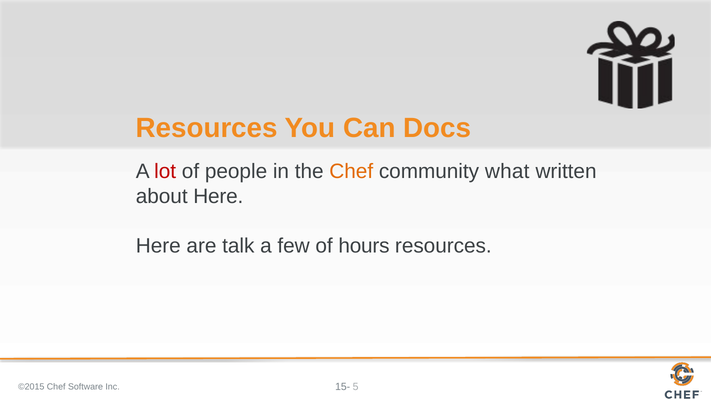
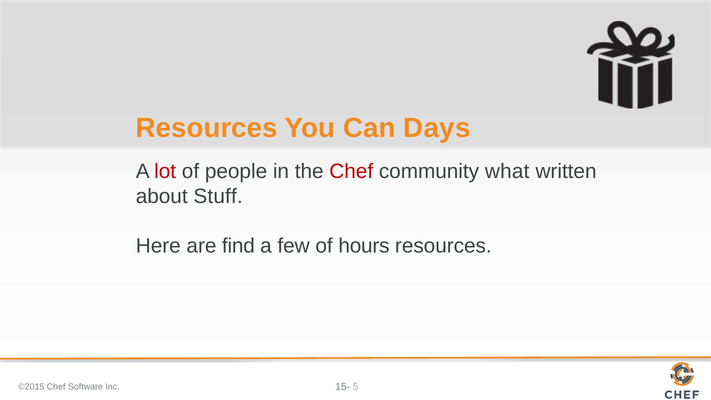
Docs: Docs -> Days (437, 128)
Chef colour: orange -> red (351, 171)
about Here: Here -> Stuff (218, 196)
talk: talk -> find (238, 246)
